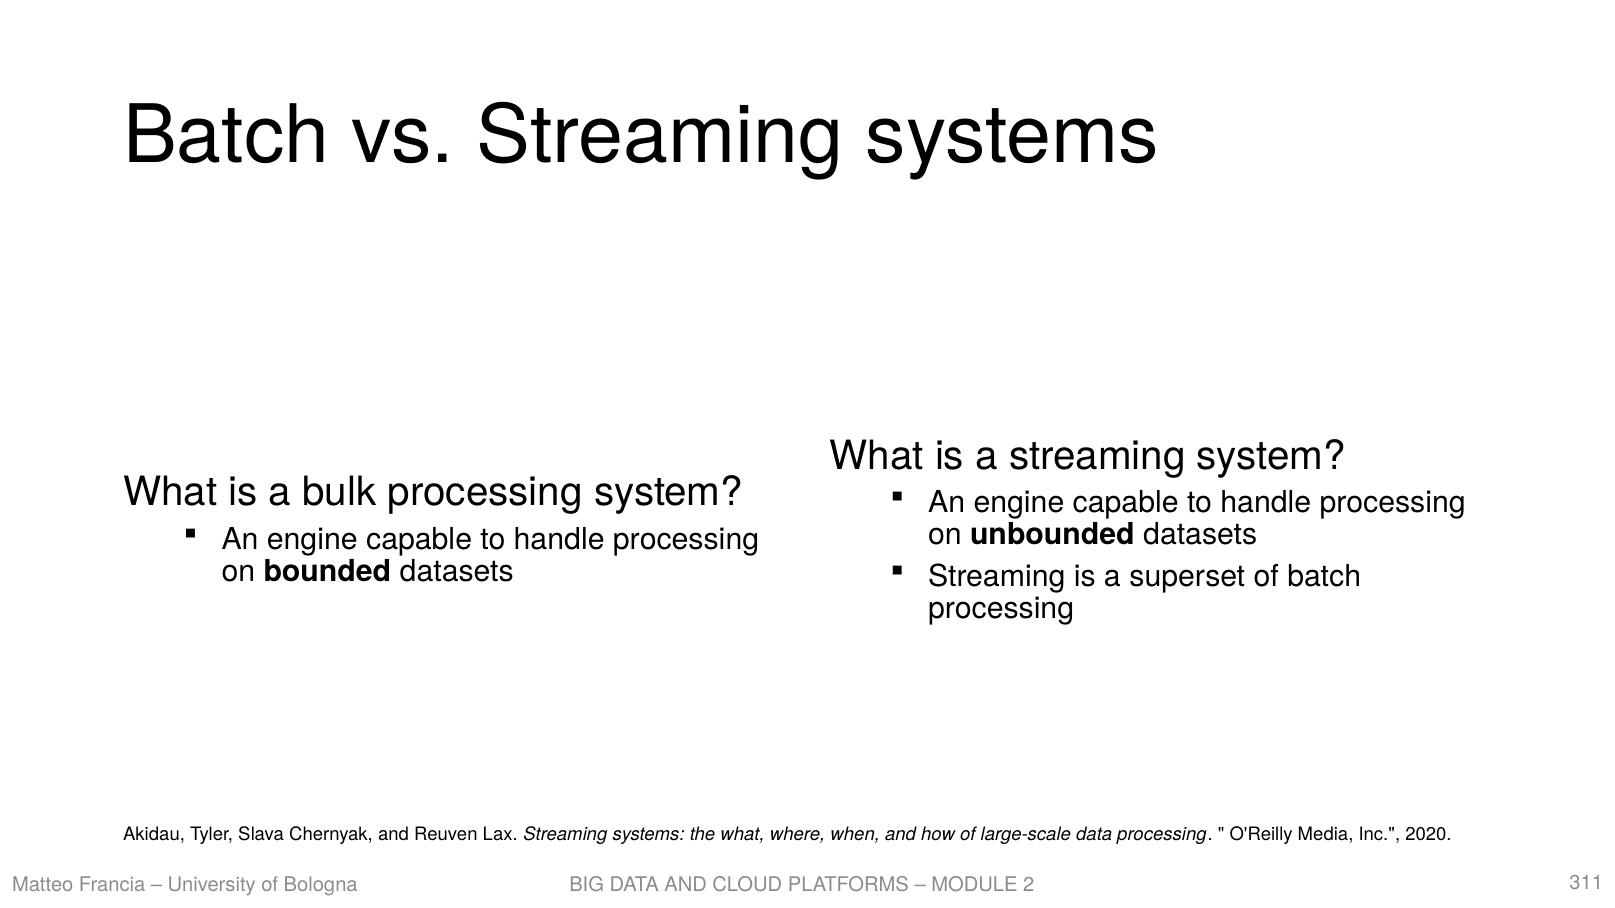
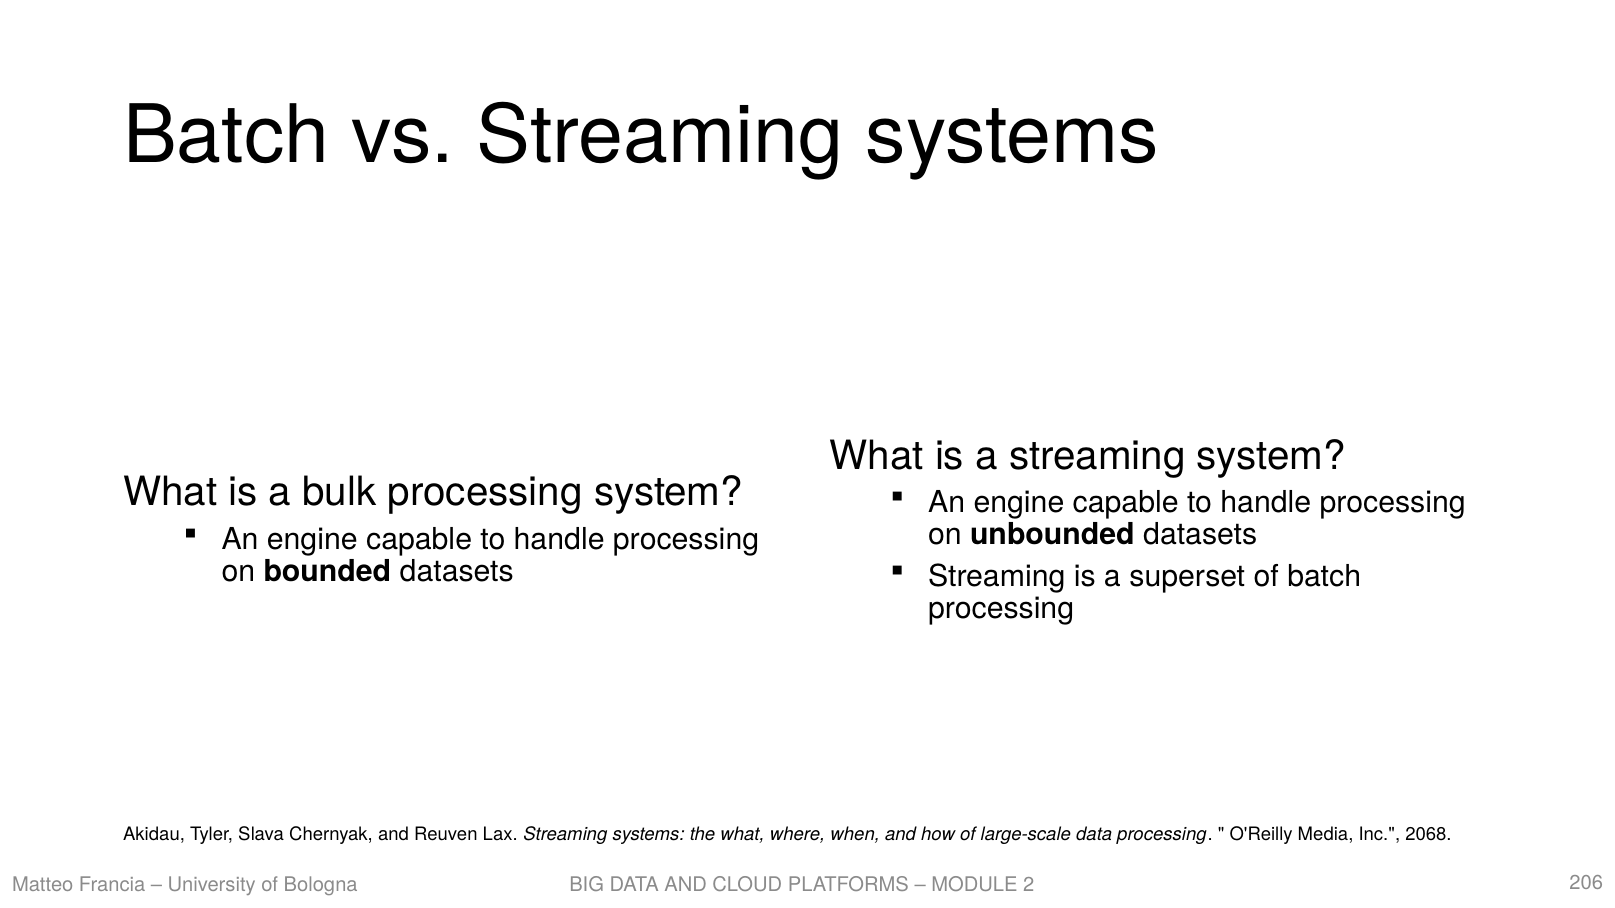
2020: 2020 -> 2068 (1428, 835)
311: 311 -> 206 (1586, 883)
